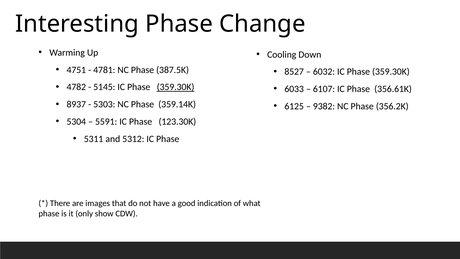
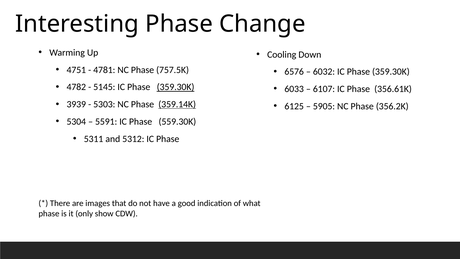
387.5K: 387.5K -> 757.5K (173, 70)
8527: 8527 -> 6576 (294, 72)
8937: 8937 -> 3939 (76, 104)
359.14K underline: none -> present (177, 104)
9382: 9382 -> 5905 (324, 106)
123.30K: 123.30K -> 559.30K (177, 122)
